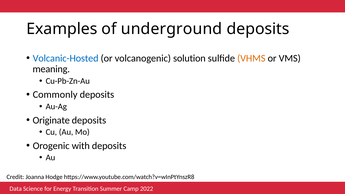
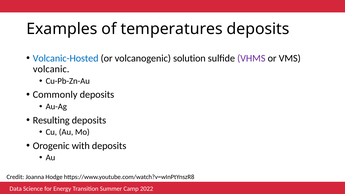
underground: underground -> temperatures (172, 29)
VHMS colour: orange -> purple (251, 58)
meaning: meaning -> volcanic (51, 69)
Originate: Originate -> Resulting (51, 120)
